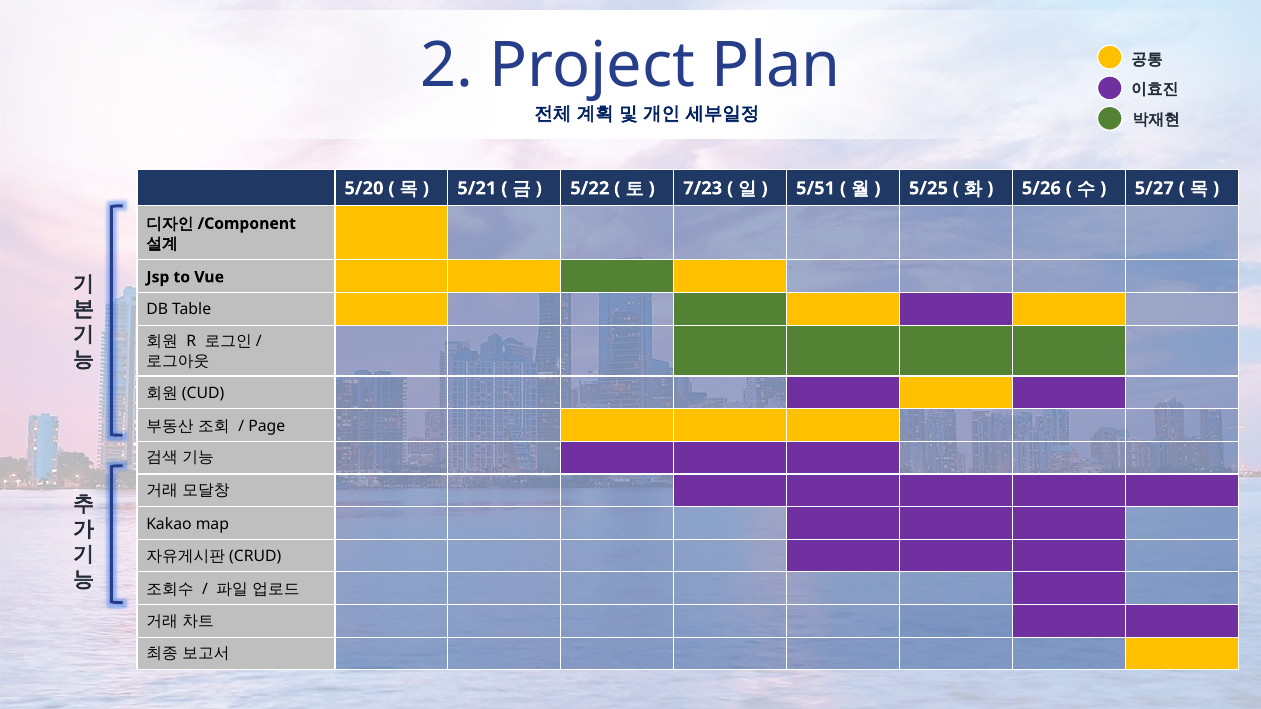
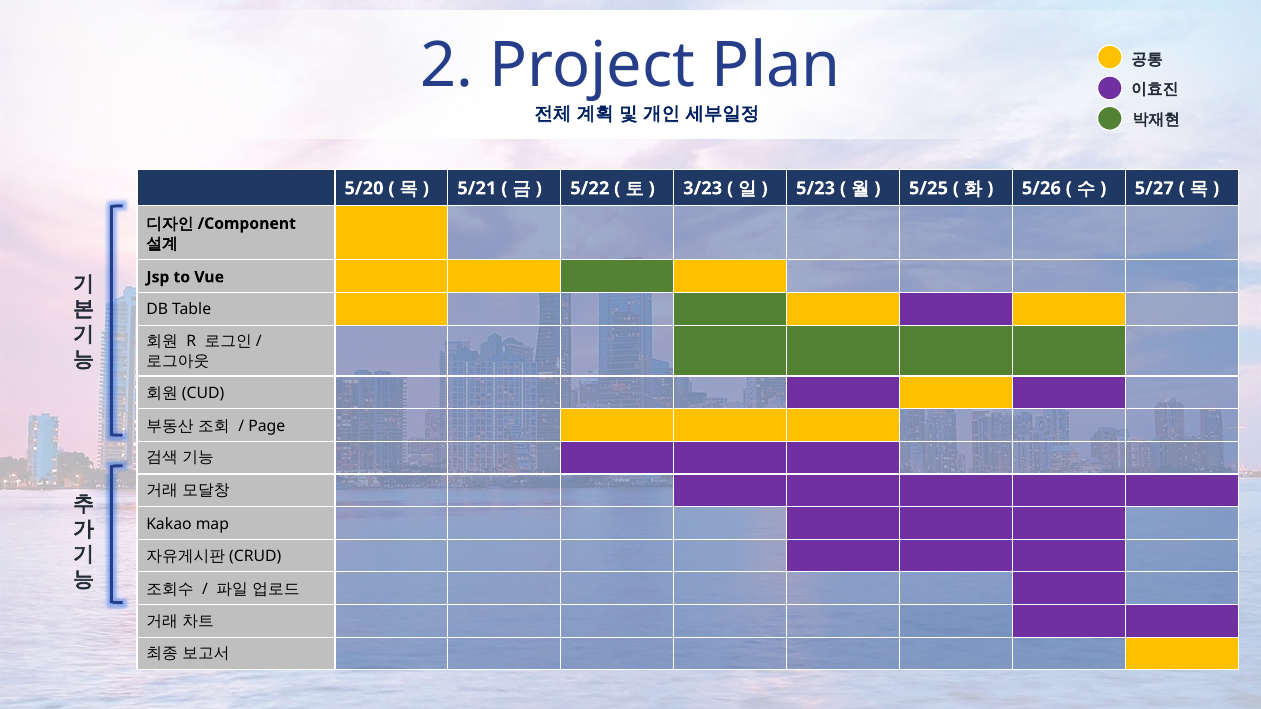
7/23: 7/23 -> 3/23 (703, 188)
5/51: 5/51 -> 5/23 (816, 188)
